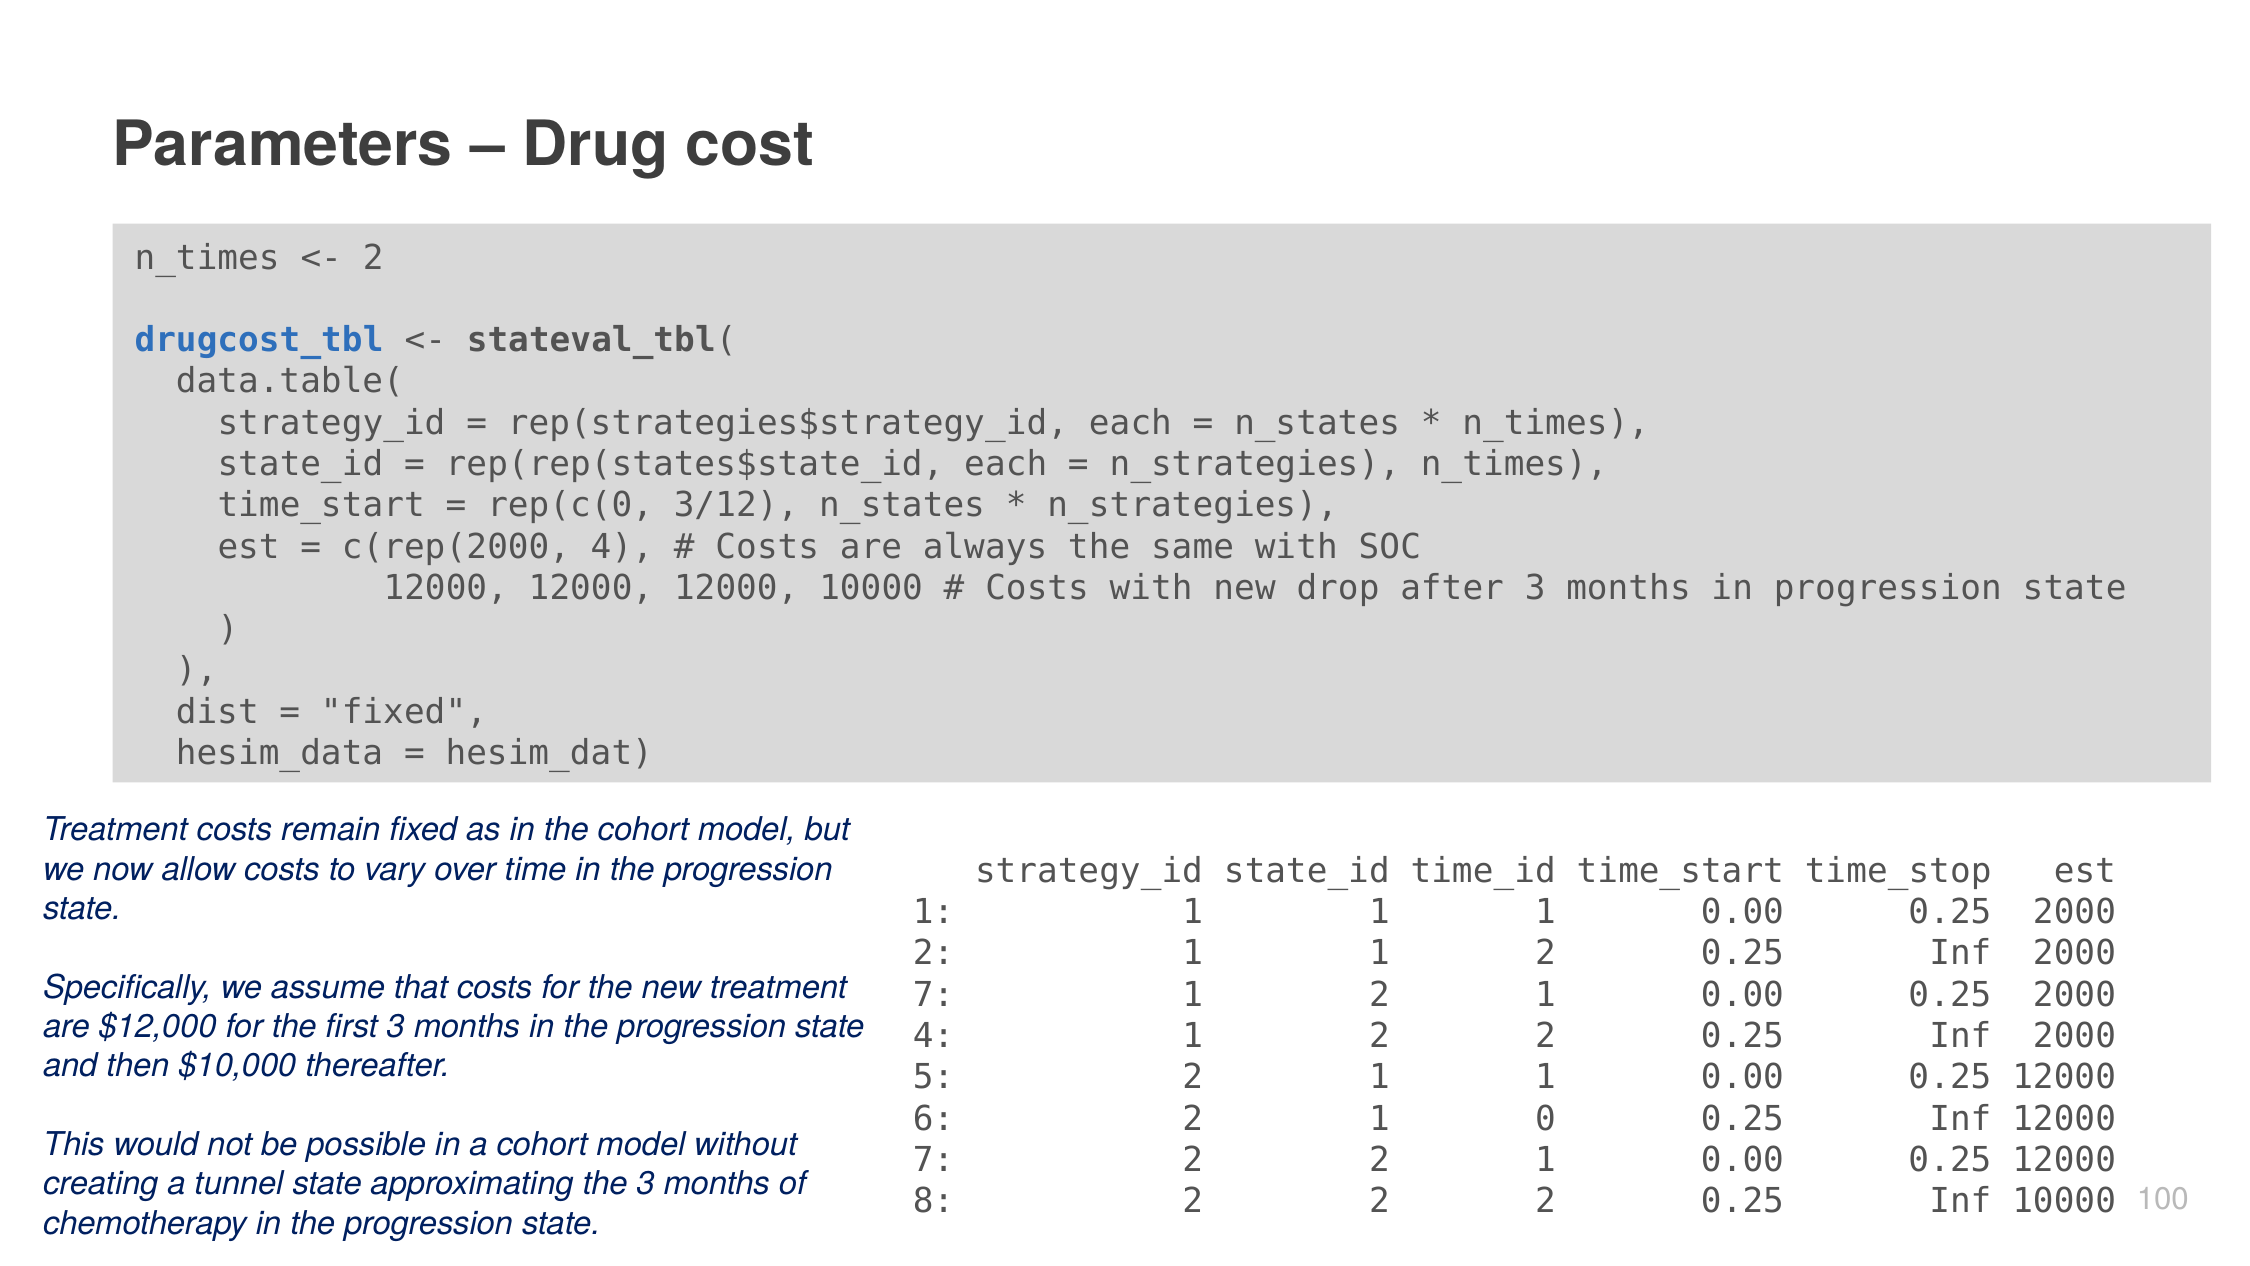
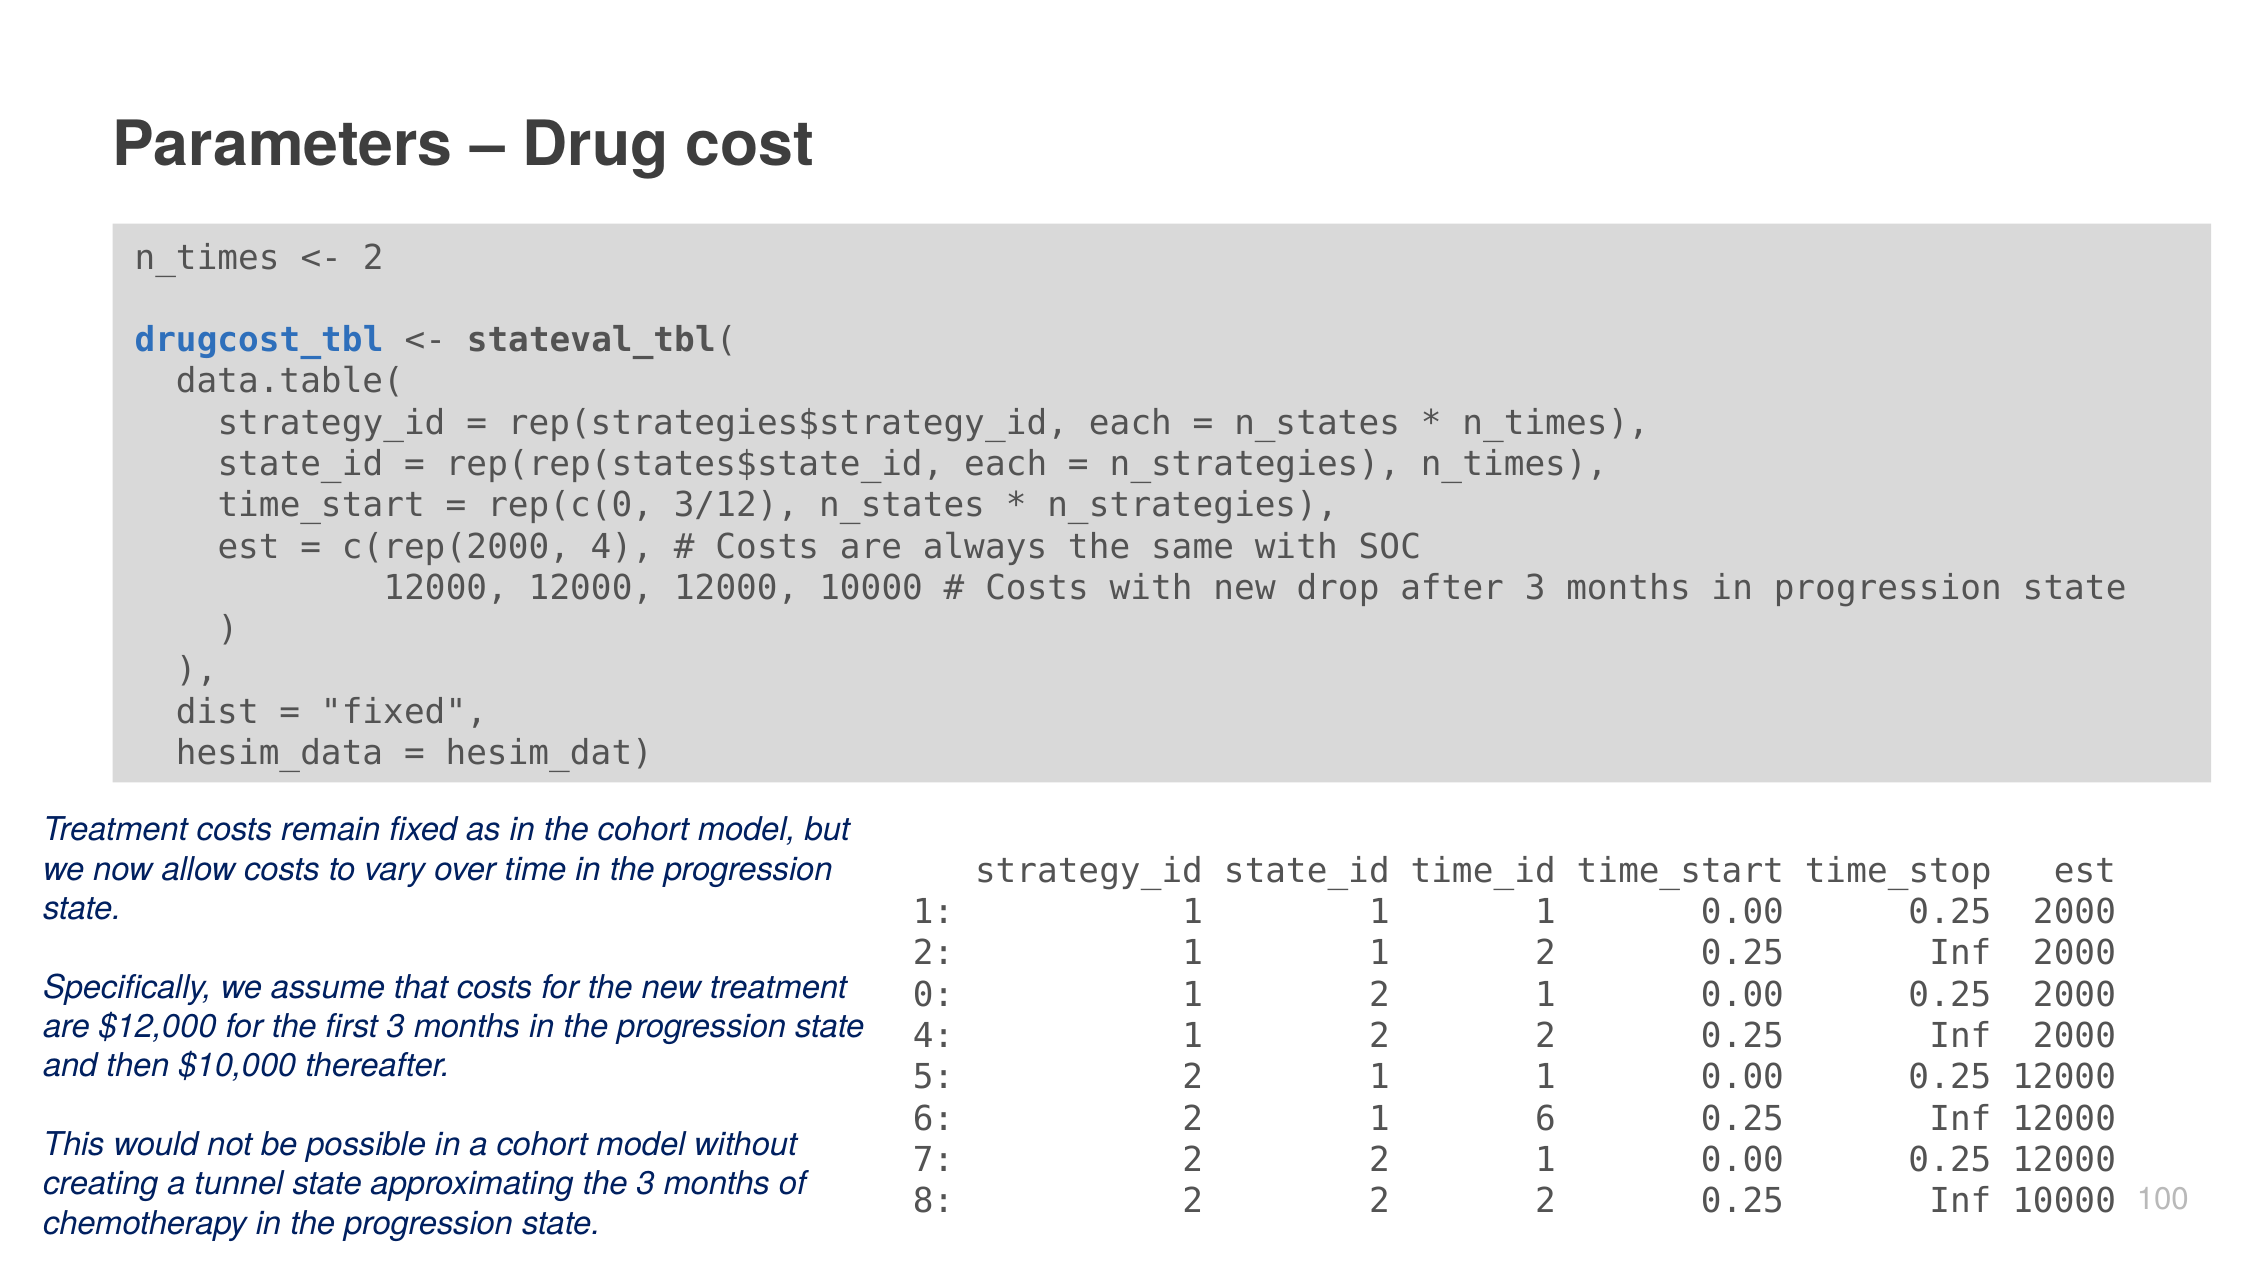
7: 7 -> 0 (933, 995)
1 0: 0 -> 6 (1545, 1118)
